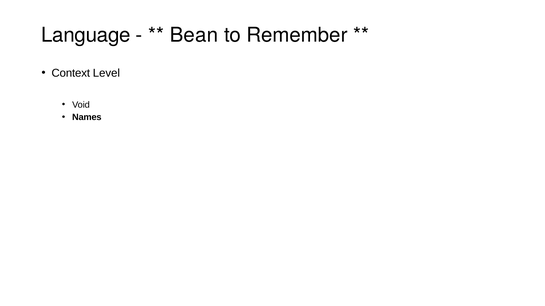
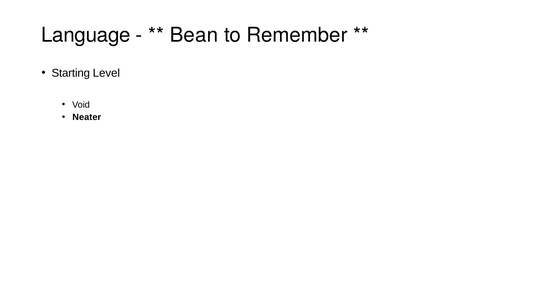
Context: Context -> Starting (71, 73)
Names: Names -> Neater (87, 118)
